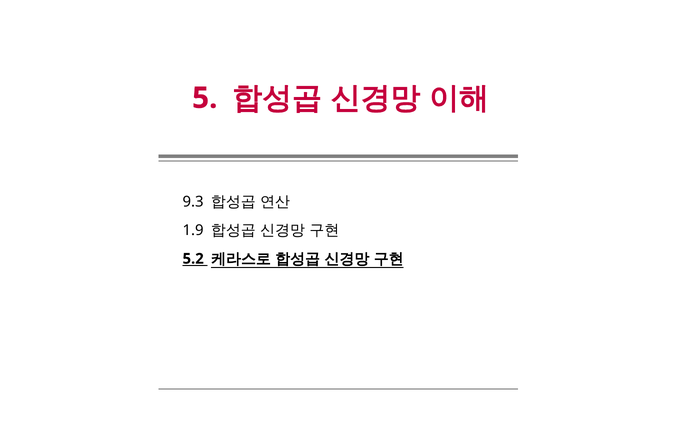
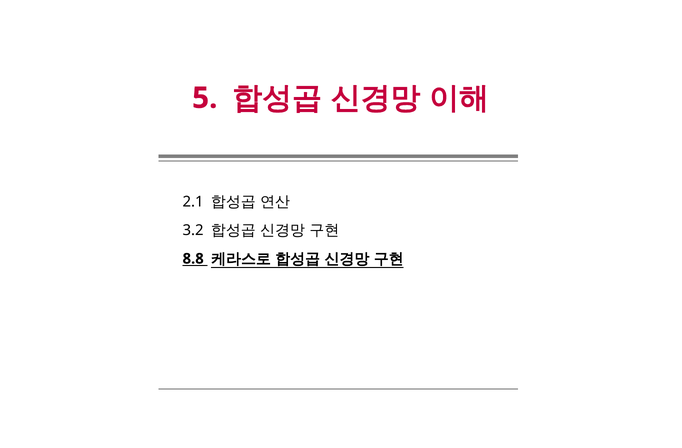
9.3: 9.3 -> 2.1 (193, 202)
1.9: 1.9 -> 3.2 (193, 230)
5.2: 5.2 -> 8.8 (193, 259)
